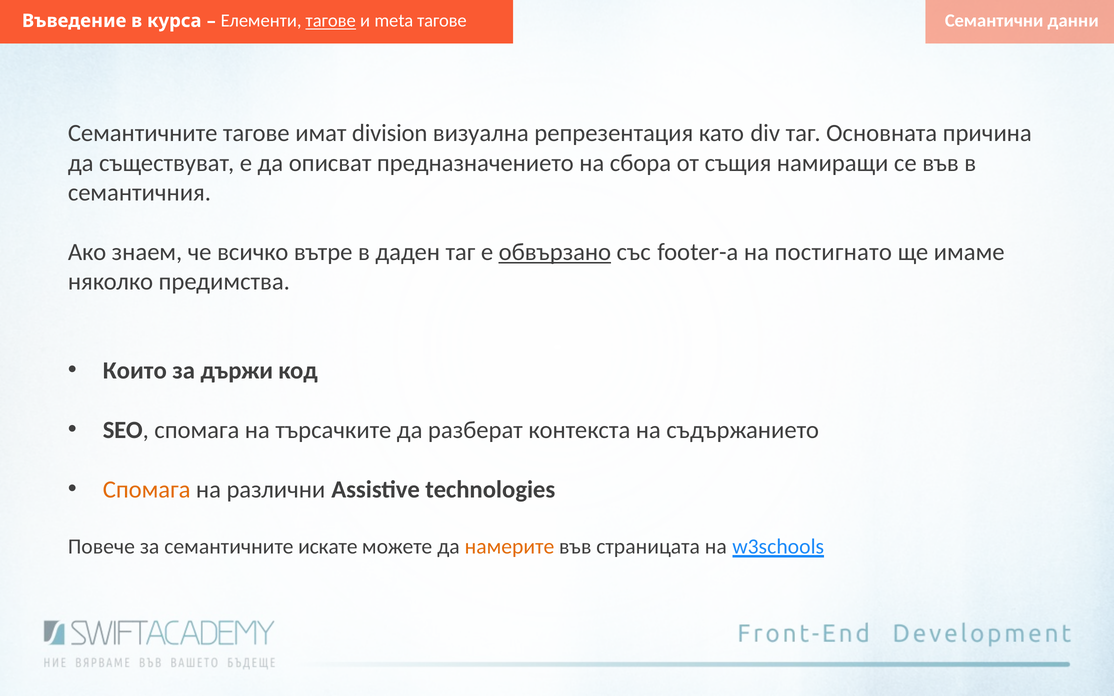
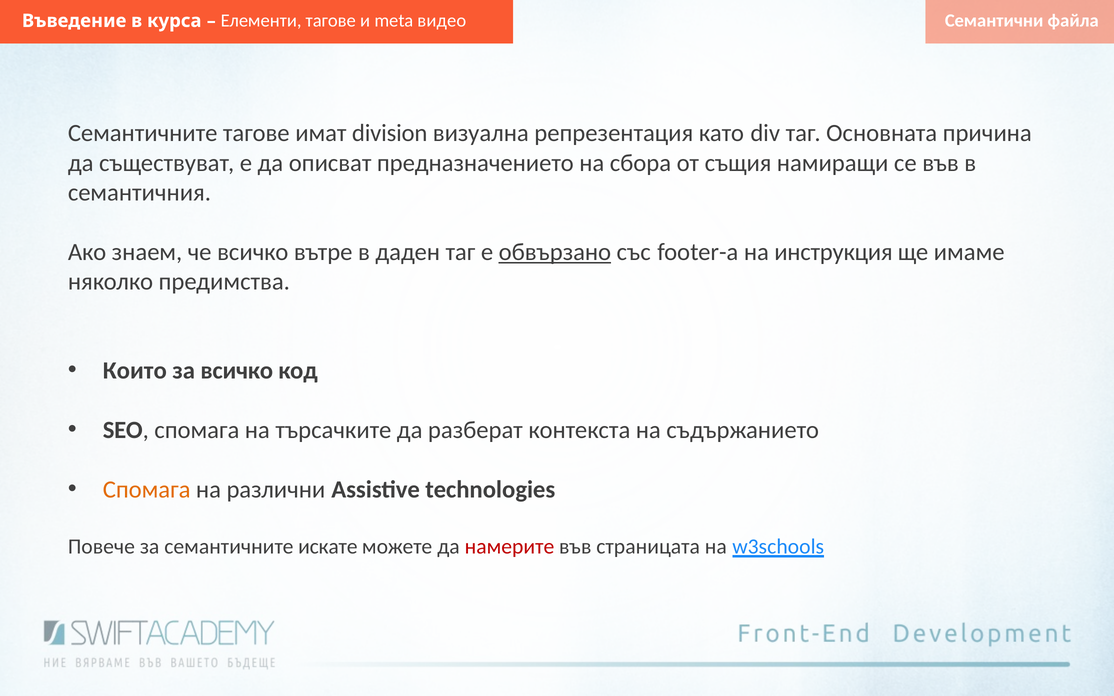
данни: данни -> файла (1073, 21)
тагове underline: present -> none (331, 21)
meta тагове: тагове -> видео (442, 21)
постигнато: постигнато -> инструкция (833, 252)
за държи: държи -> всичко (237, 371)
намерите colour: orange -> red (509, 547)
